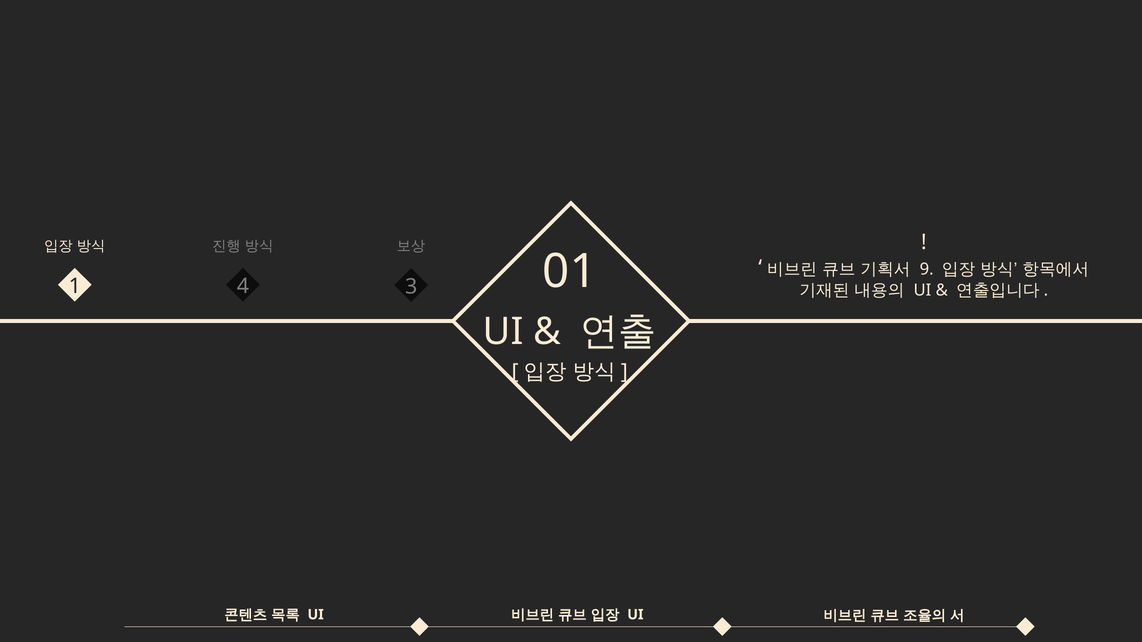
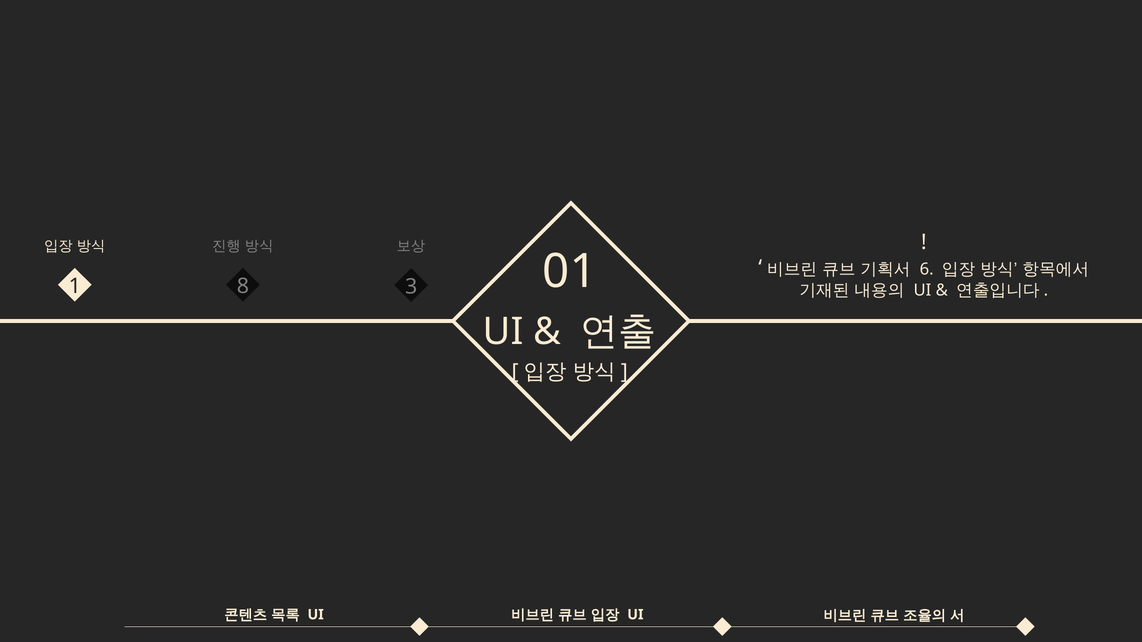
9: 9 -> 6 (927, 270)
4: 4 -> 8 (243, 286)
